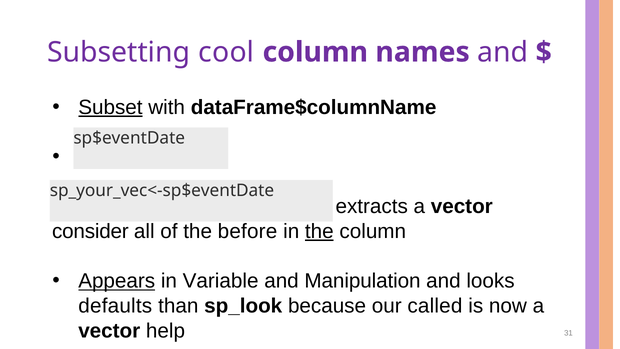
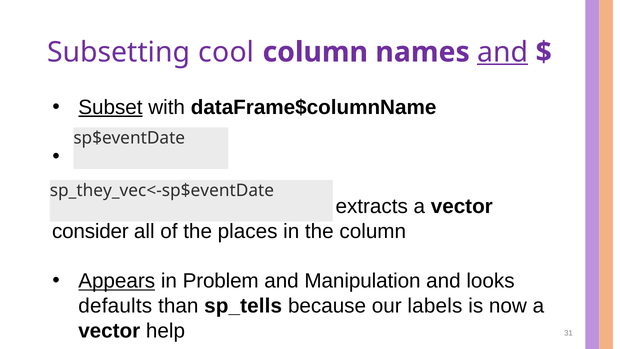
and underline: none -> present (503, 52)
sp_your_vec<-sp$eventDate: sp_your_vec<-sp$eventDate -> sp_they_vec<-sp$eventDate (162, 190)
before: before -> places (248, 231)
the underline: present -> none (319, 231)
Variable: Variable -> Problem (221, 281)
sp_look: sp_look -> sp_tells (243, 306)
called: called -> labels (435, 306)
